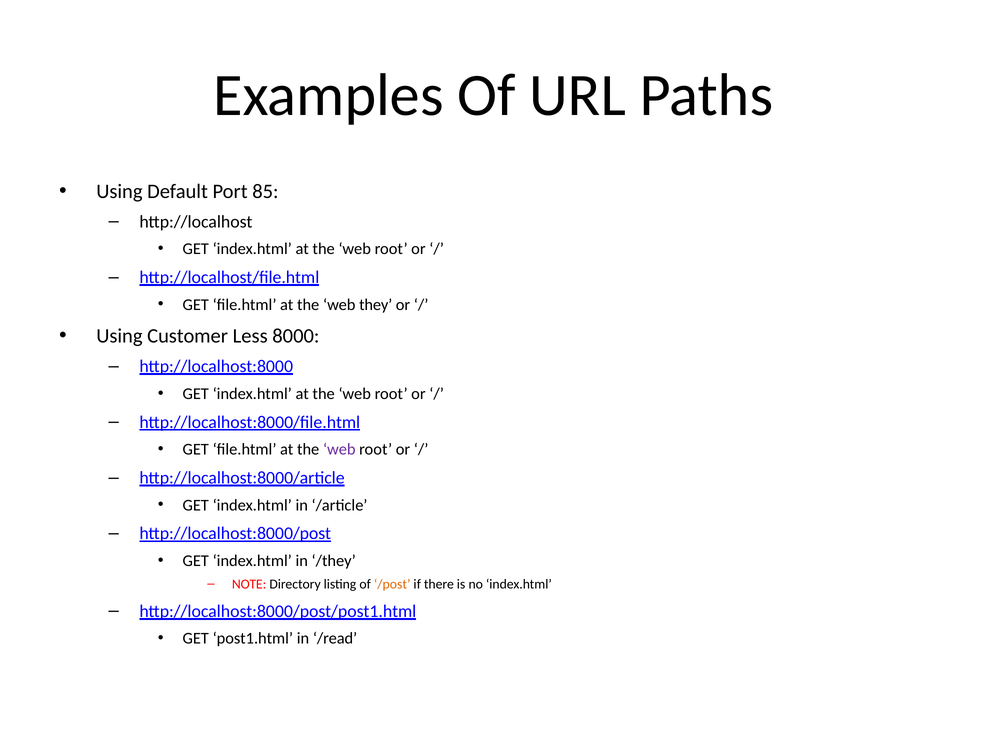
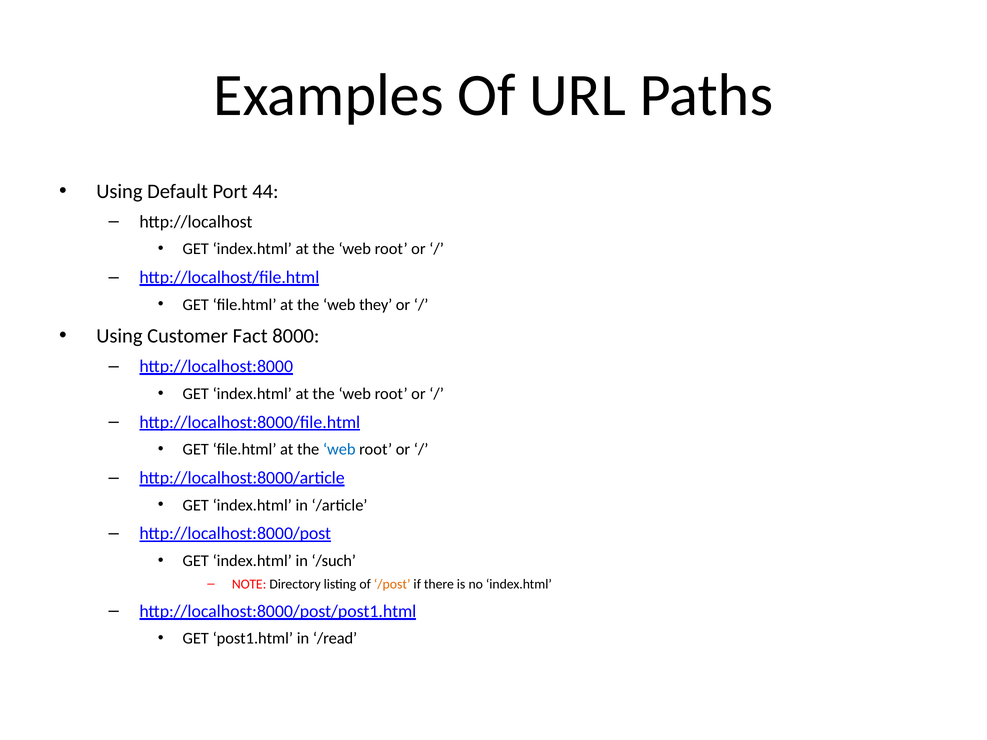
85: 85 -> 44 (265, 191)
Less: Less -> Fact (250, 336)
web colour: purple -> blue (339, 450)
/they: /they -> /such (334, 561)
